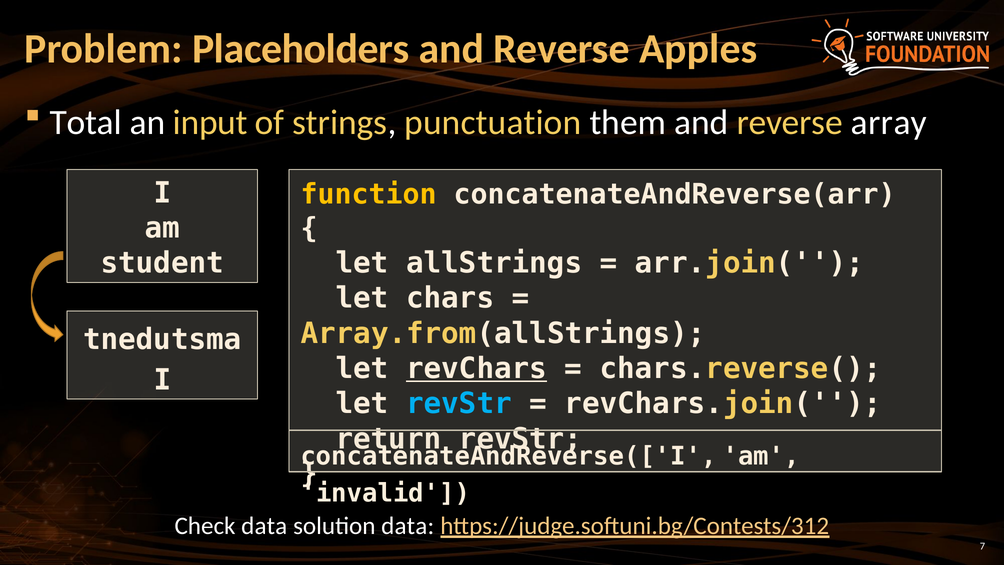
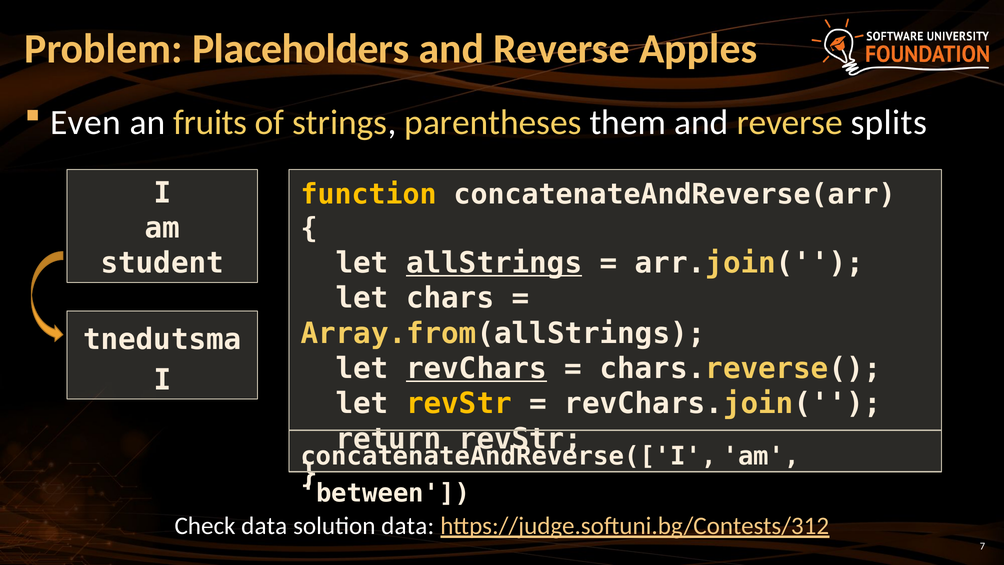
Total: Total -> Even (86, 122)
input: input -> fruits (210, 122)
punctuation: punctuation -> parentheses (493, 122)
array: array -> splits (889, 122)
allStrings underline: none -> present (494, 263)
revStr colour: light blue -> yellow (459, 404)
invalid: invalid -> between (385, 493)
